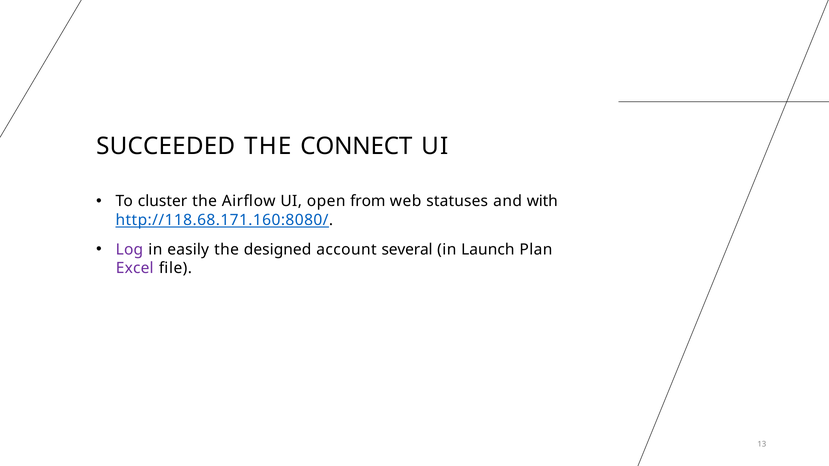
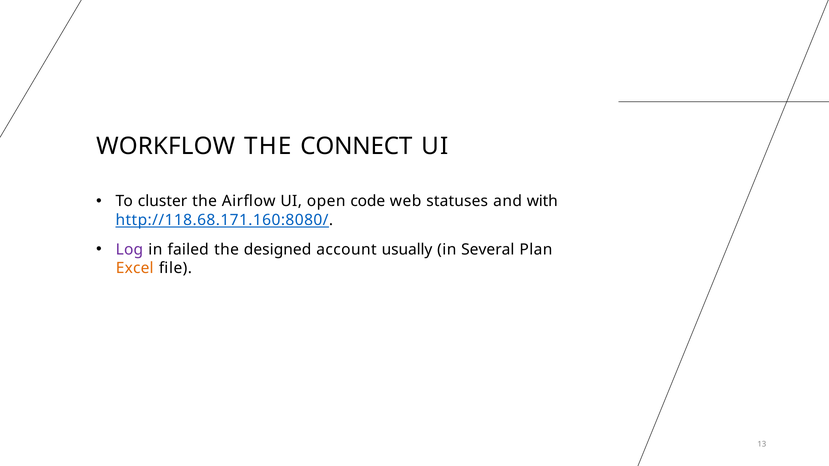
SUCCEEDED: SUCCEEDED -> WORKFLOW (166, 146)
from: from -> code (368, 201)
easily: easily -> failed (188, 250)
several: several -> usually (407, 250)
Launch: Launch -> Several (488, 250)
Excel colour: purple -> orange (135, 268)
